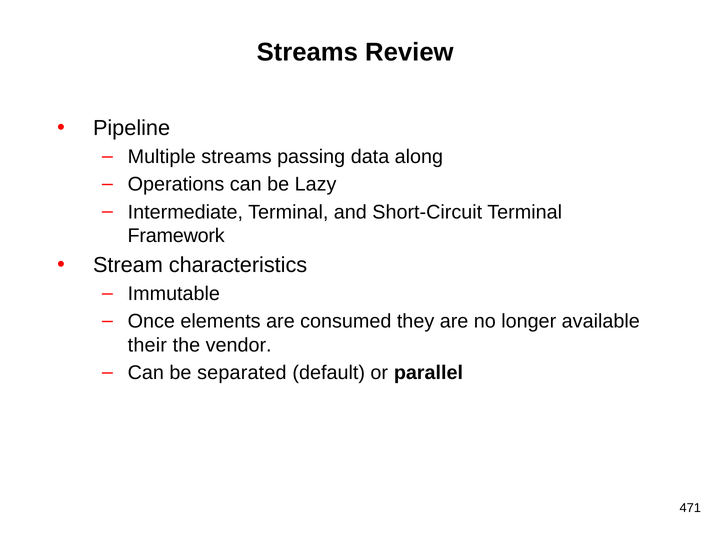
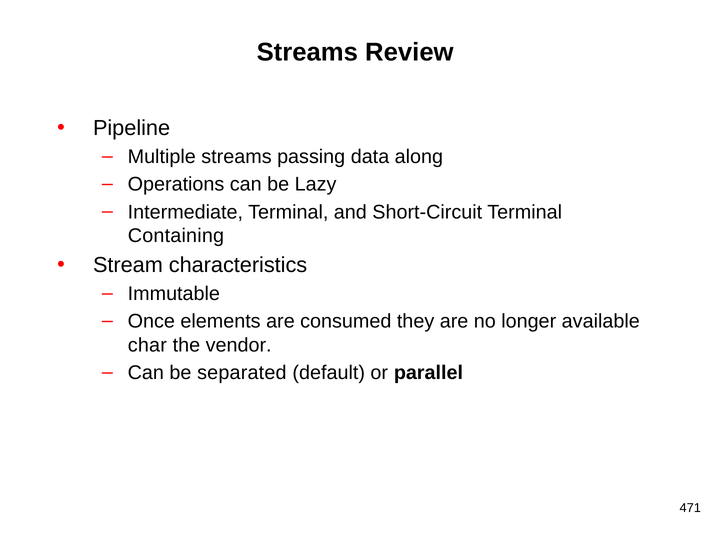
Framework: Framework -> Containing (176, 236)
their: their -> char (147, 345)
